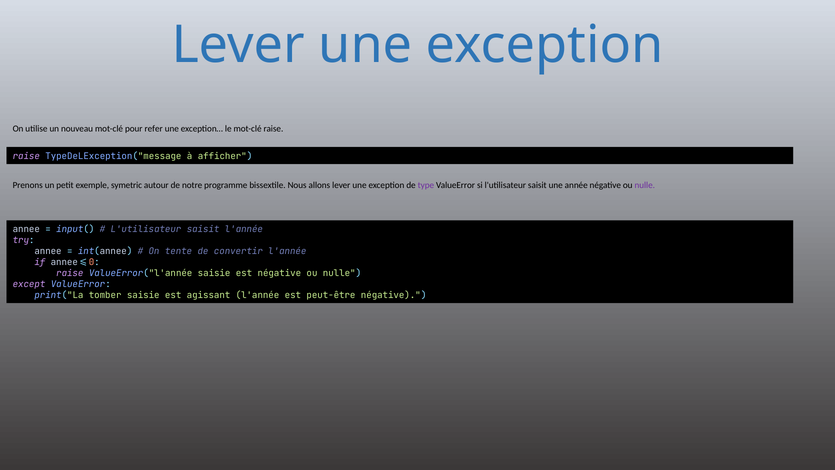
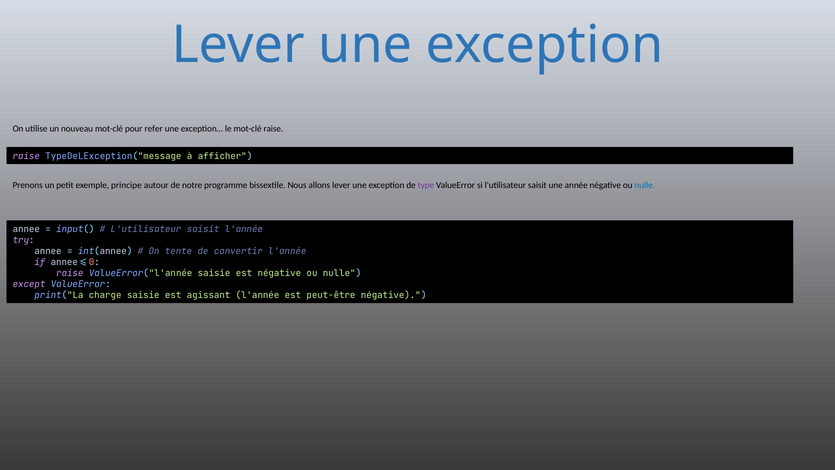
symetric: symetric -> principe (126, 185)
nulle colour: purple -> blue (645, 185)
tomber: tomber -> charge (105, 295)
